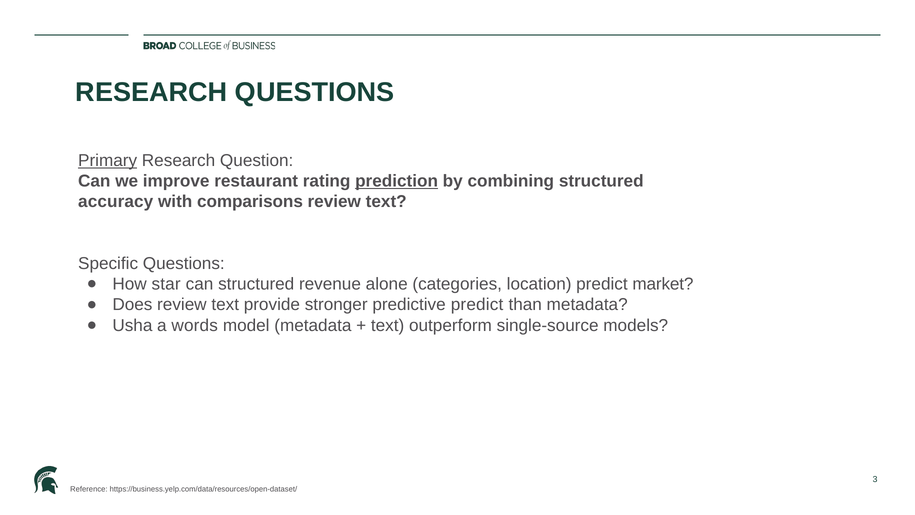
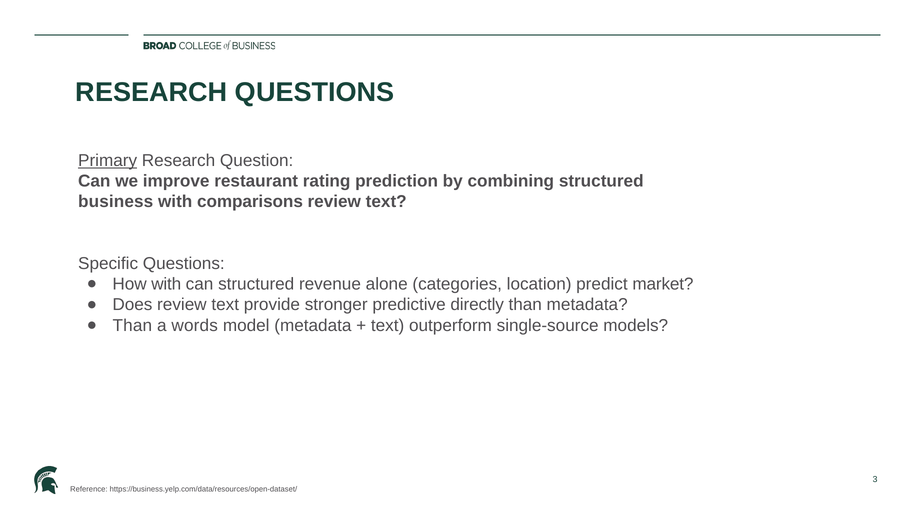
prediction underline: present -> none (397, 181)
accuracy: accuracy -> business (116, 202)
How star: star -> with (166, 284)
predictive predict: predict -> directly (477, 305)
Usha: Usha -> Than (132, 325)
